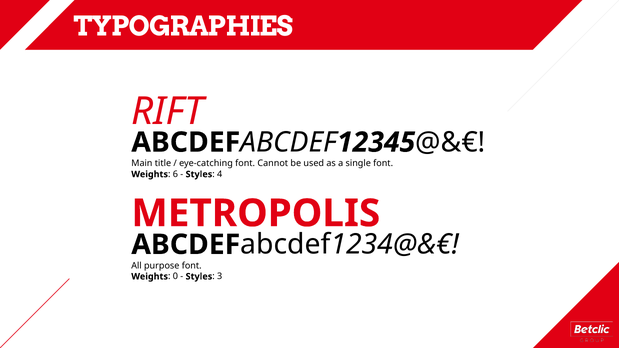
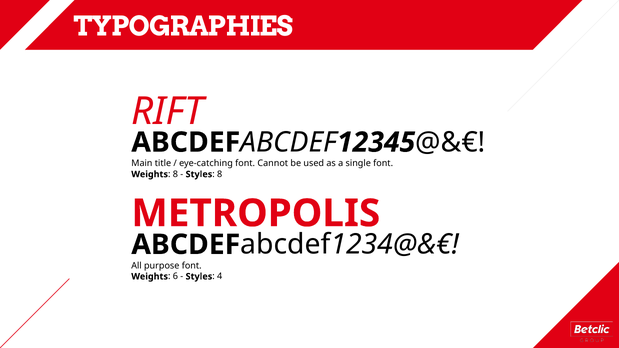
Weights 6: 6 -> 8 (175, 174)
Styles 4: 4 -> 8 (220, 174)
0: 0 -> 6 (175, 277)
3: 3 -> 4 (220, 277)
